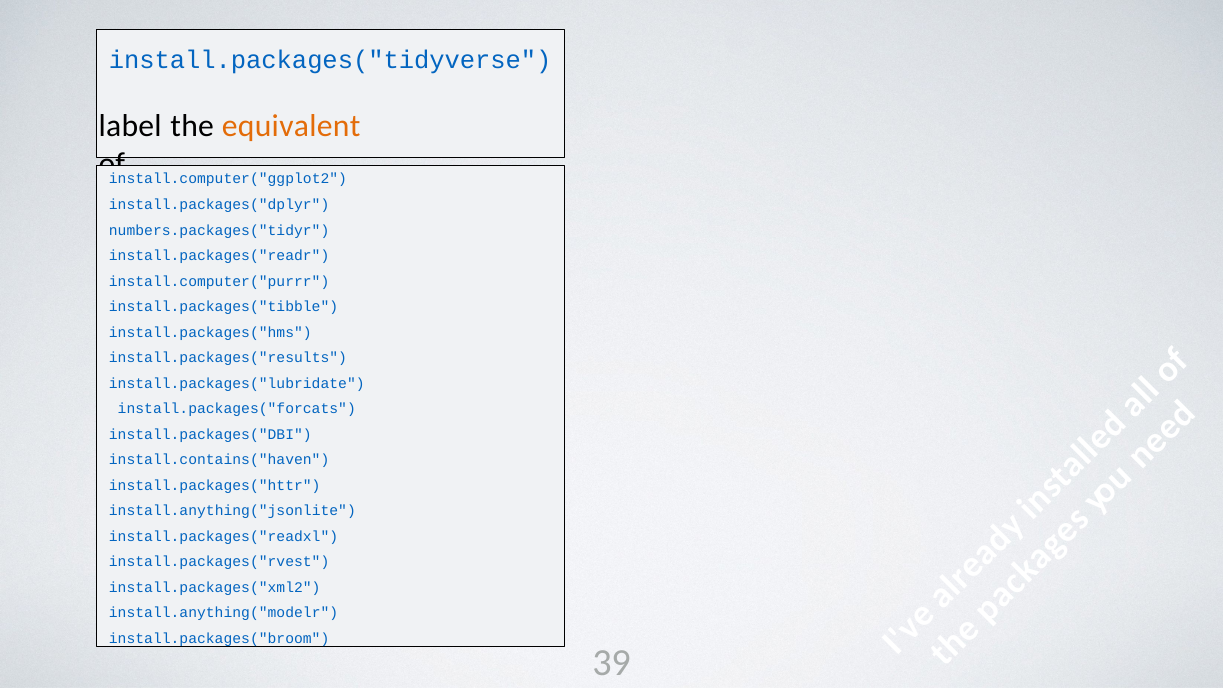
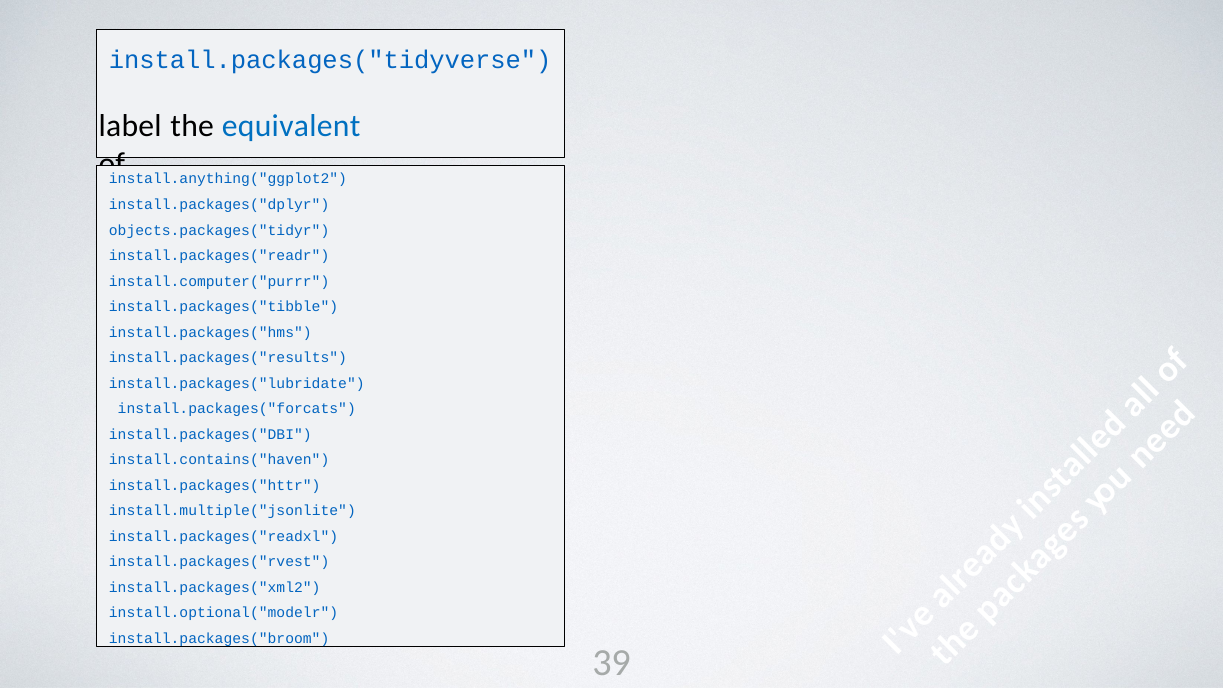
equivalent colour: orange -> blue (291, 126)
install.computer("ggplot2: install.computer("ggplot2 -> install.anything("ggplot2 (228, 179)
numbers.packages("tidyr: numbers.packages("tidyr -> objects.packages("tidyr (219, 230)
install.anything("jsonlite: install.anything("jsonlite -> install.multiple("jsonlite (232, 511)
install.anything("modelr: install.anything("modelr -> install.optional("modelr (224, 613)
